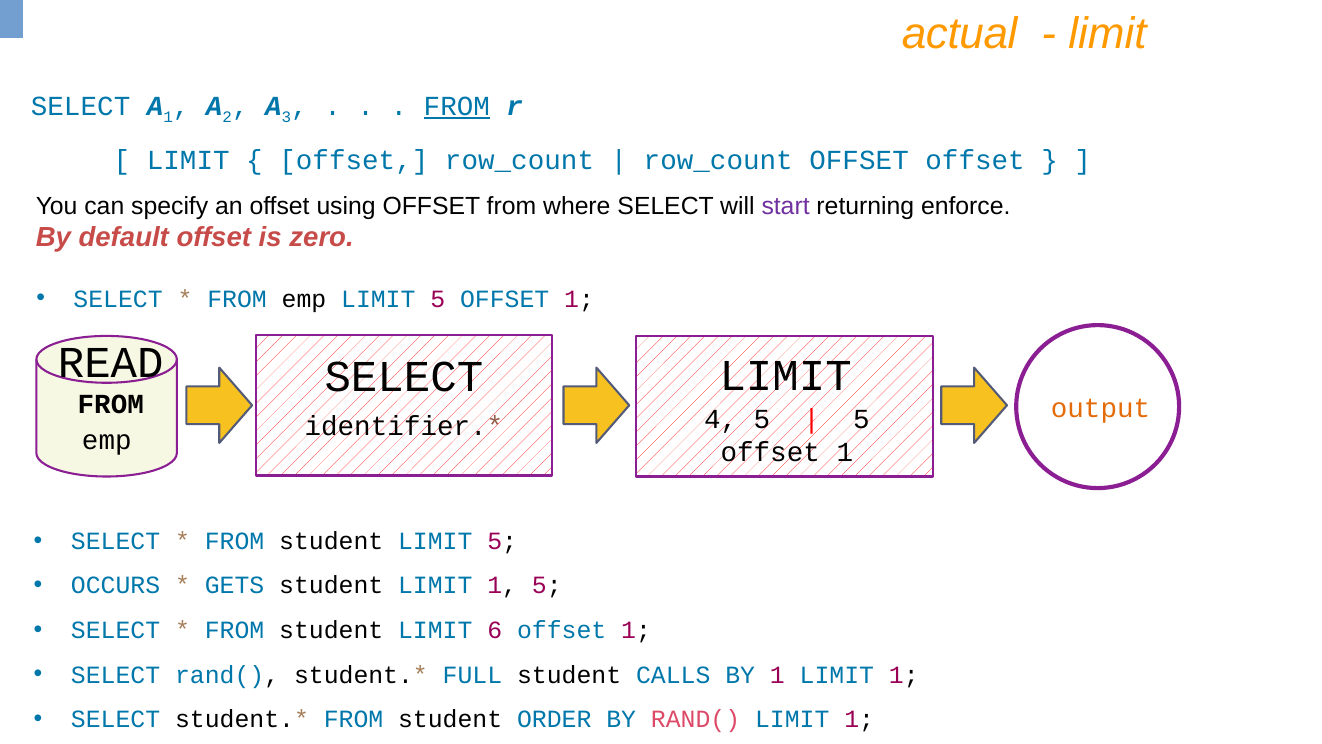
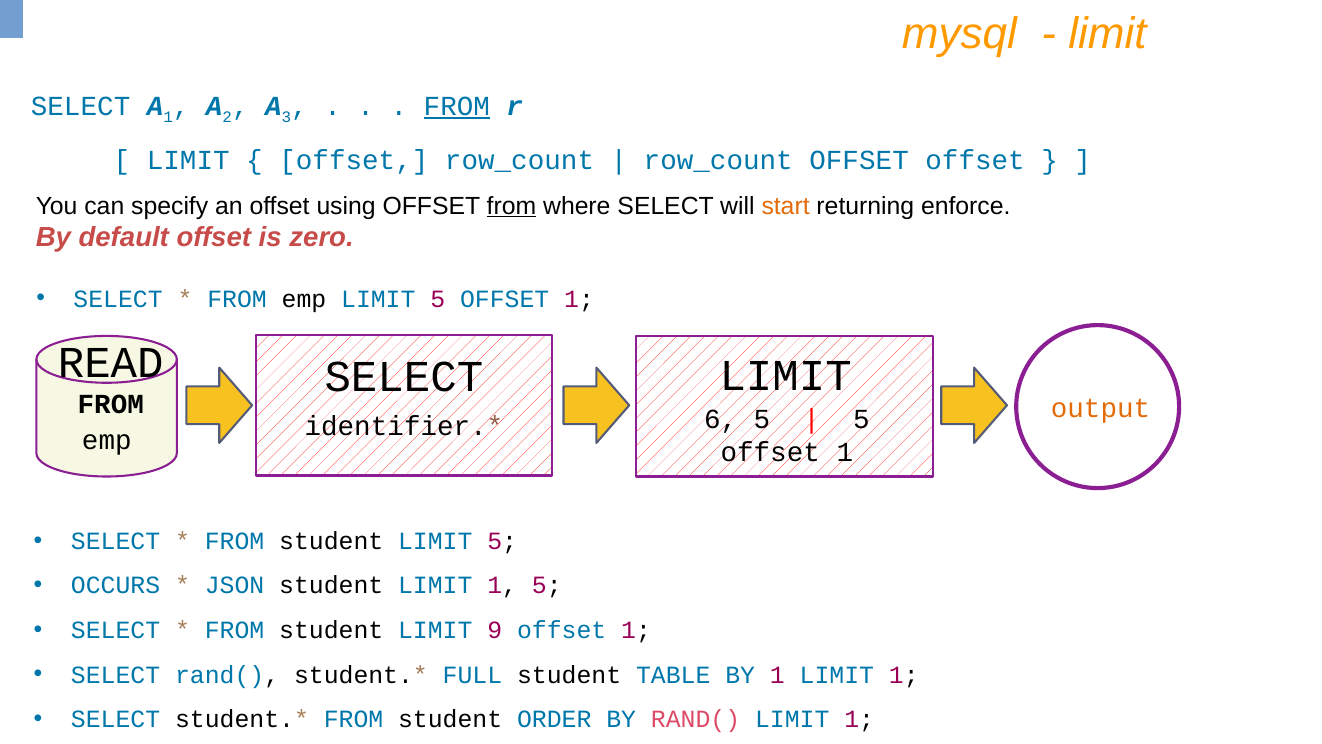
actual: actual -> mysql (959, 34)
from underline: none -> present (512, 206)
start colour: purple -> orange (786, 206)
4: 4 -> 6 (721, 419)
GETS: GETS -> JSON (235, 586)
6: 6 -> 9 (495, 630)
CALLS: CALLS -> TABLE (673, 675)
